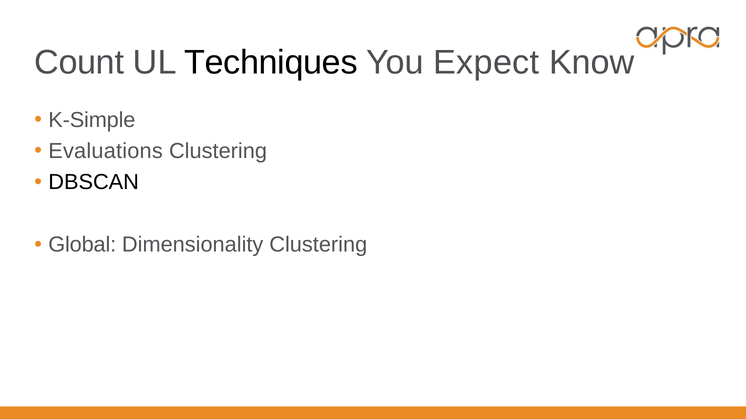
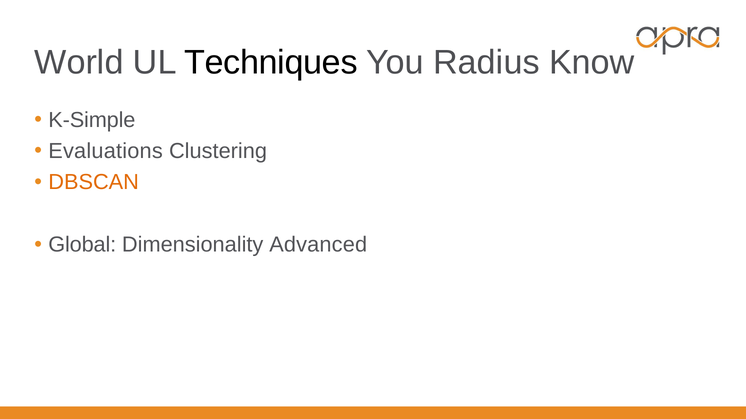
Count: Count -> World (79, 63)
Expect: Expect -> Radius (486, 63)
DBSCAN colour: black -> orange (94, 183)
Dimensionality Clustering: Clustering -> Advanced (318, 245)
